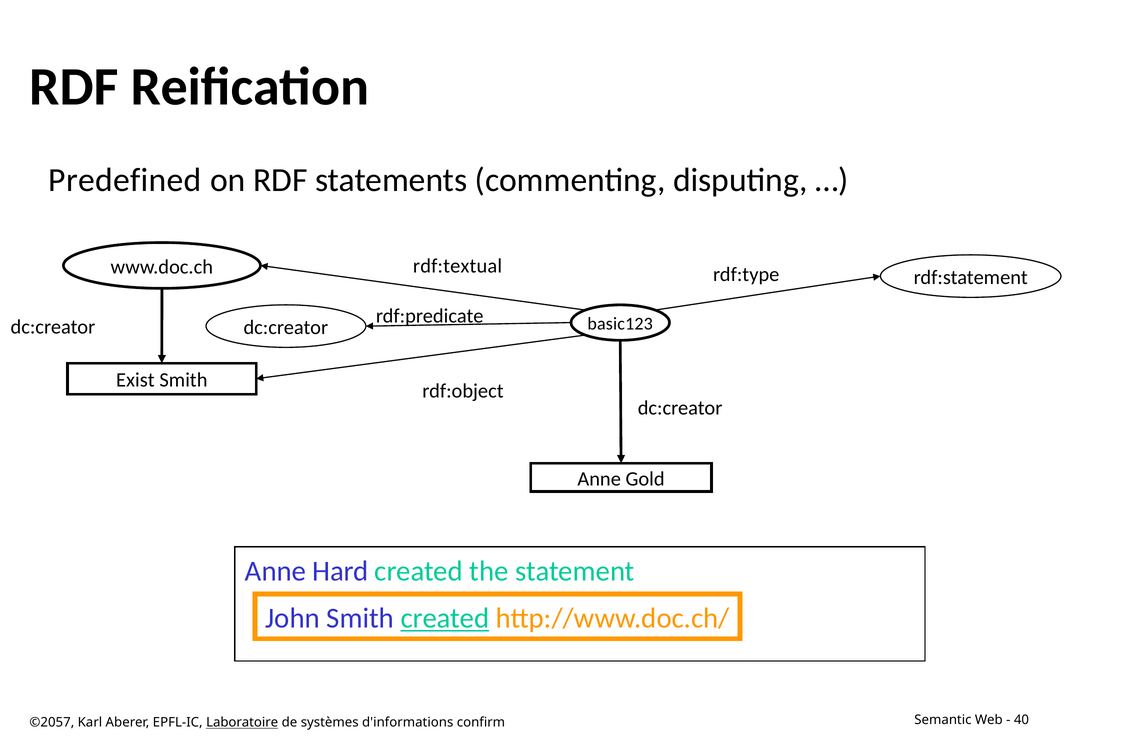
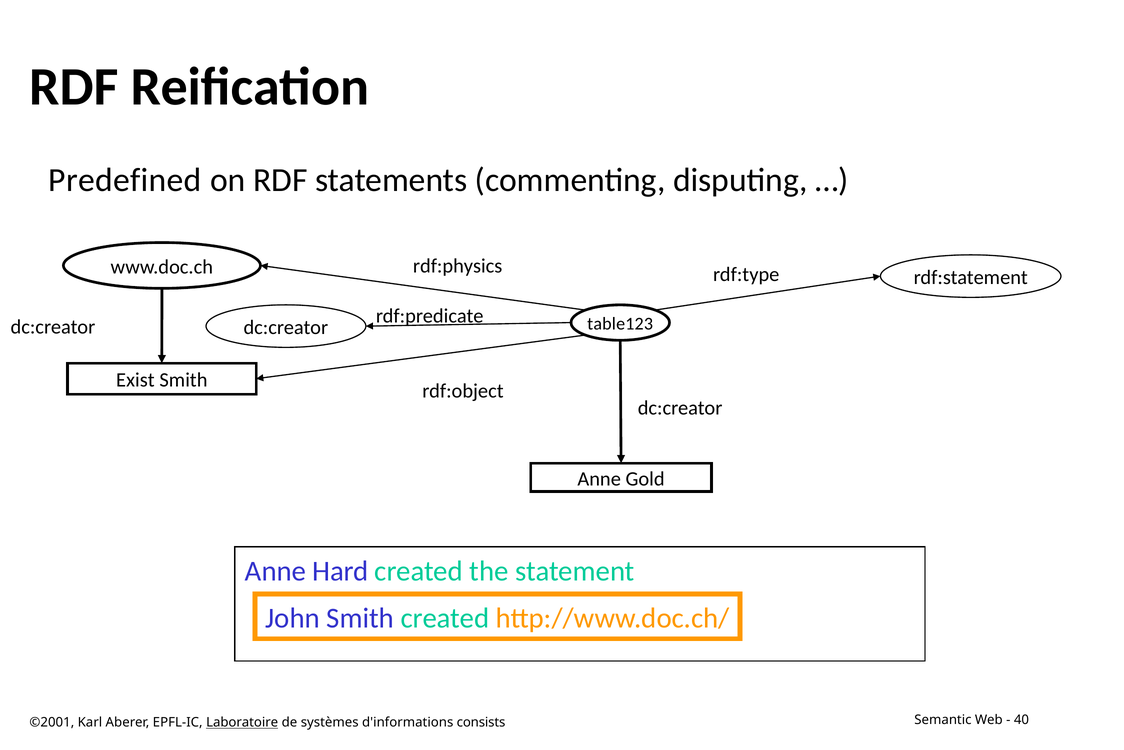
rdf:textual: rdf:textual -> rdf:physics (458, 266)
basic123: basic123 -> table123 (620, 324)
created underline: present -> none (445, 618)
©2057: ©2057 -> ©2001 (52, 722)
confirm: confirm -> consists (481, 722)
